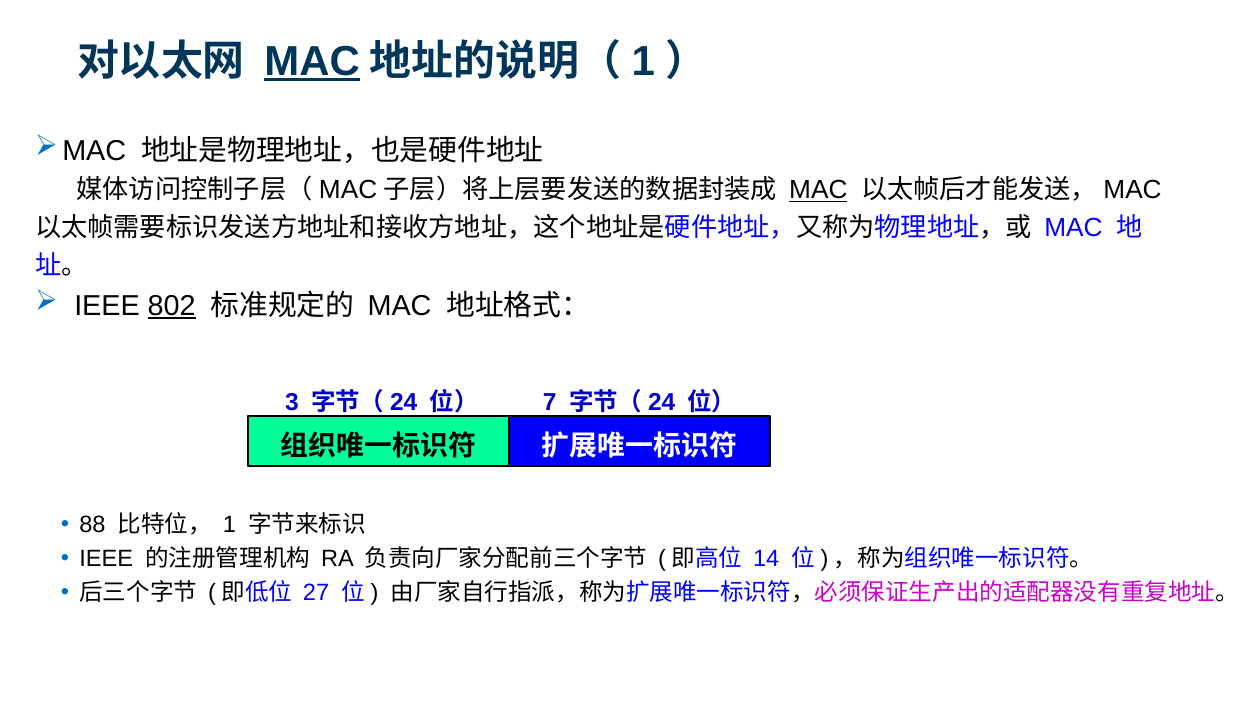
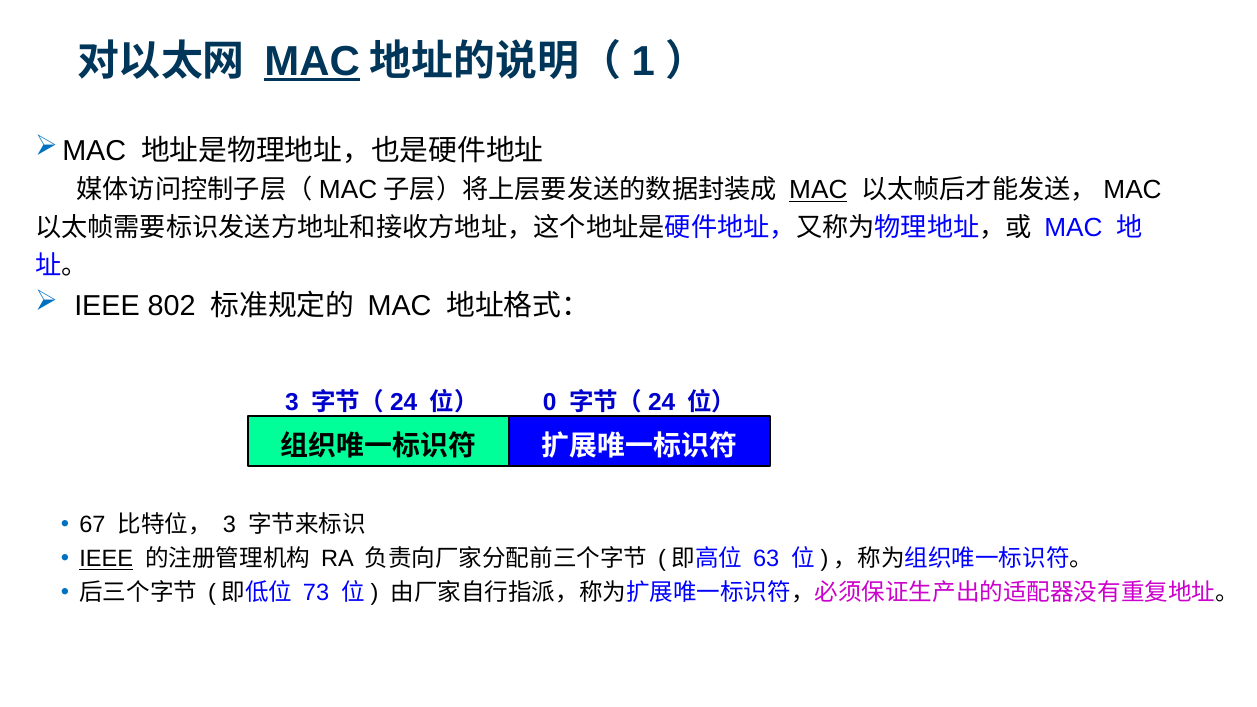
802 underline: present -> none (172, 306)
7: 7 -> 0 (550, 402)
88: 88 -> 67 (93, 525)
1: 1 -> 3 (229, 525)
IEEE underline: none -> present (106, 559)
14: 14 -> 63 (766, 559)
27: 27 -> 73 (316, 593)
